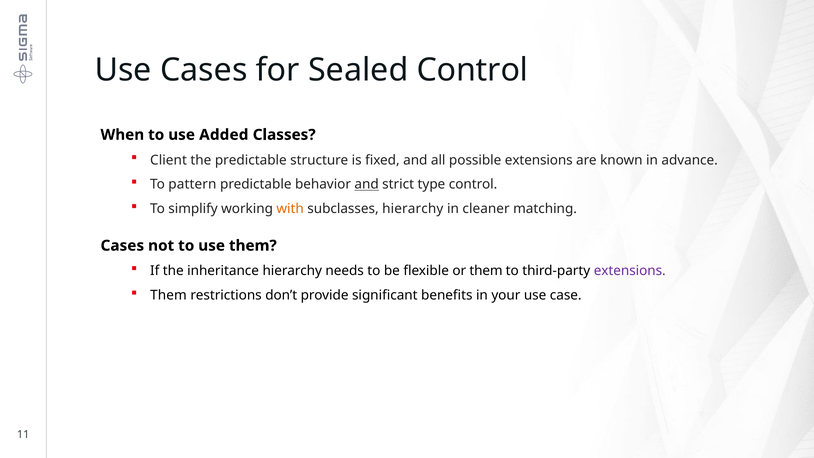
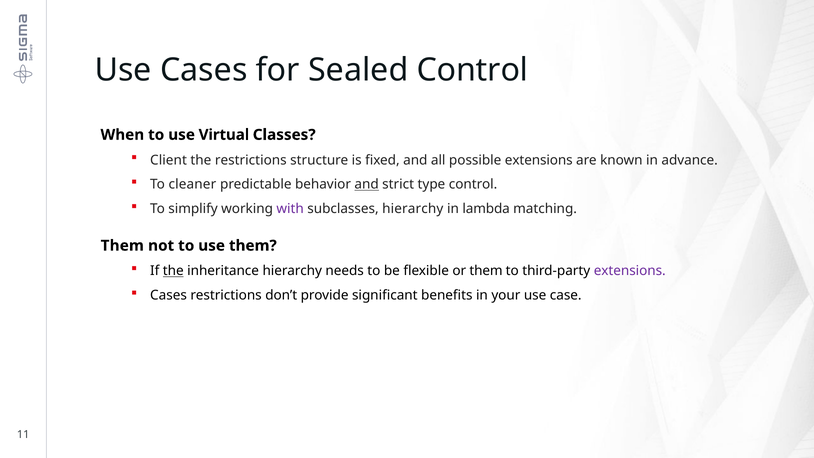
Added: Added -> Virtual (224, 135)
the predictable: predictable -> restrictions (251, 160)
pattern: pattern -> cleaner (192, 184)
with colour: orange -> purple (290, 209)
cleaner: cleaner -> lambda (486, 209)
Cases: Cases -> Them (122, 246)
the underline: none -> present (173, 271)
Them: Them -> Cases (169, 295)
